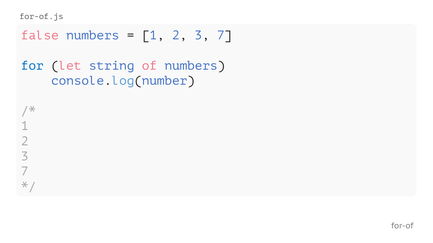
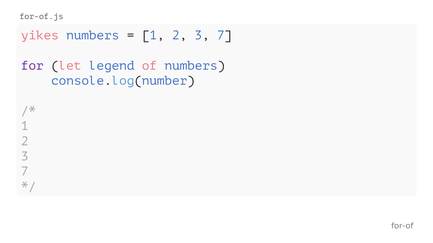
false: false -> yikes (40, 35)
for colour: blue -> purple (32, 66)
string: string -> legend (112, 66)
